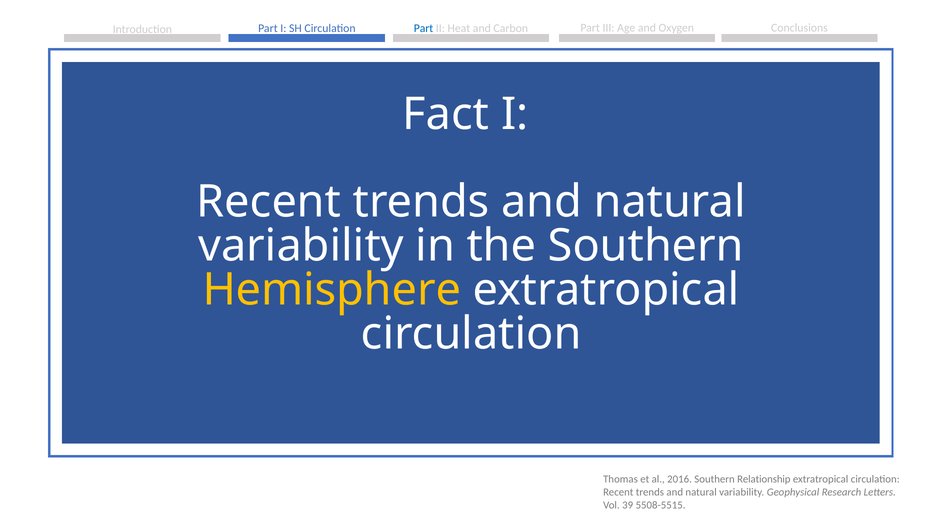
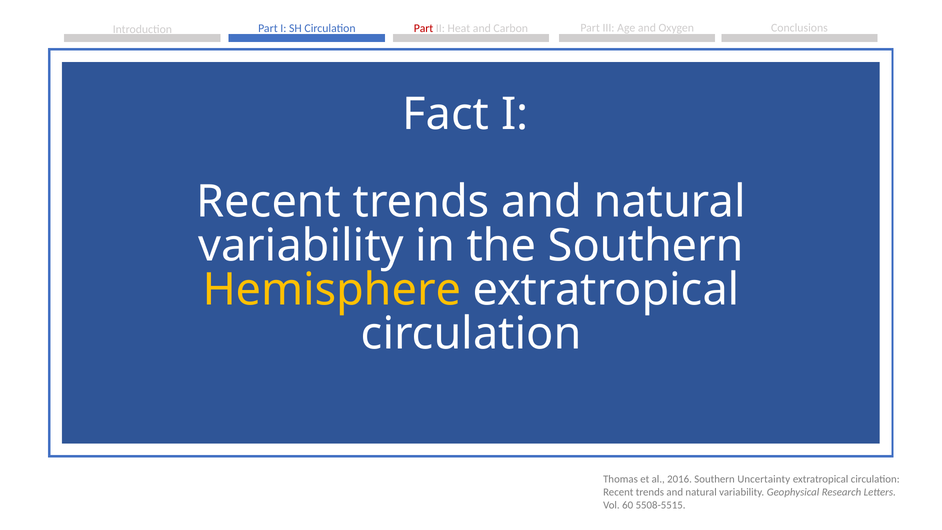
Part colour: blue -> red (424, 29)
Relationship: Relationship -> Uncertainty (764, 479)
39: 39 -> 60 (628, 505)
